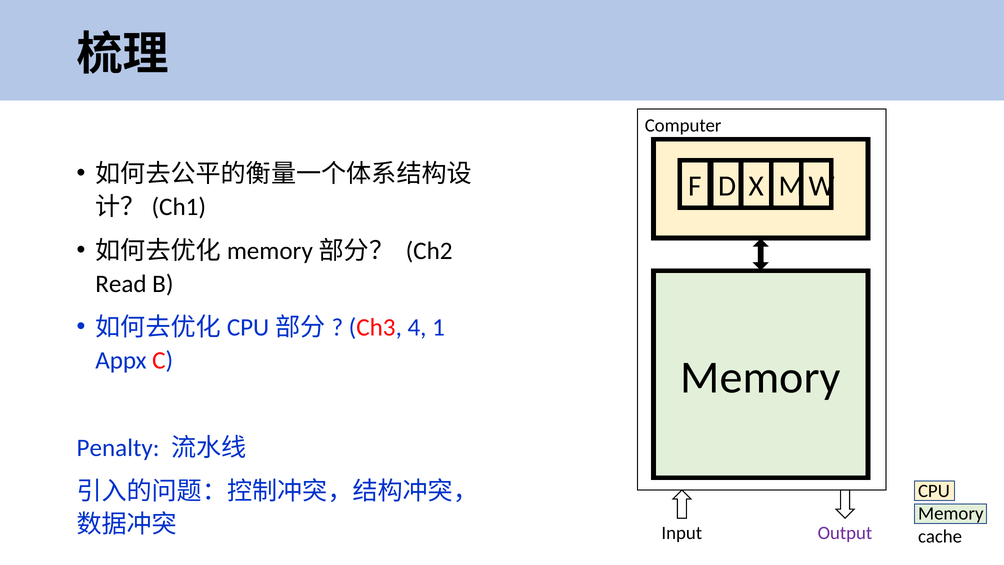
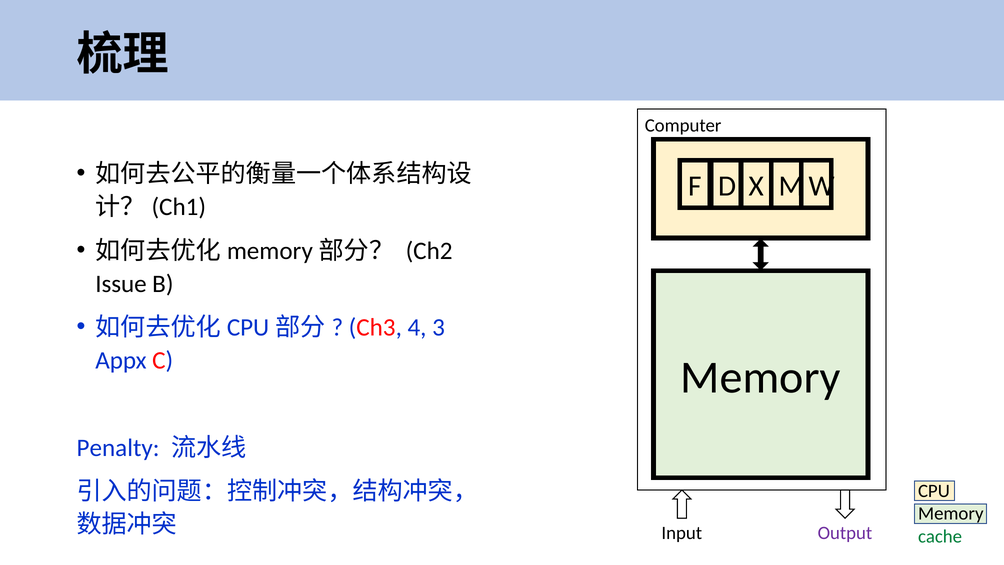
Read: Read -> Issue (121, 284)
1: 1 -> 3 (439, 327)
cache colour: black -> green (940, 536)
